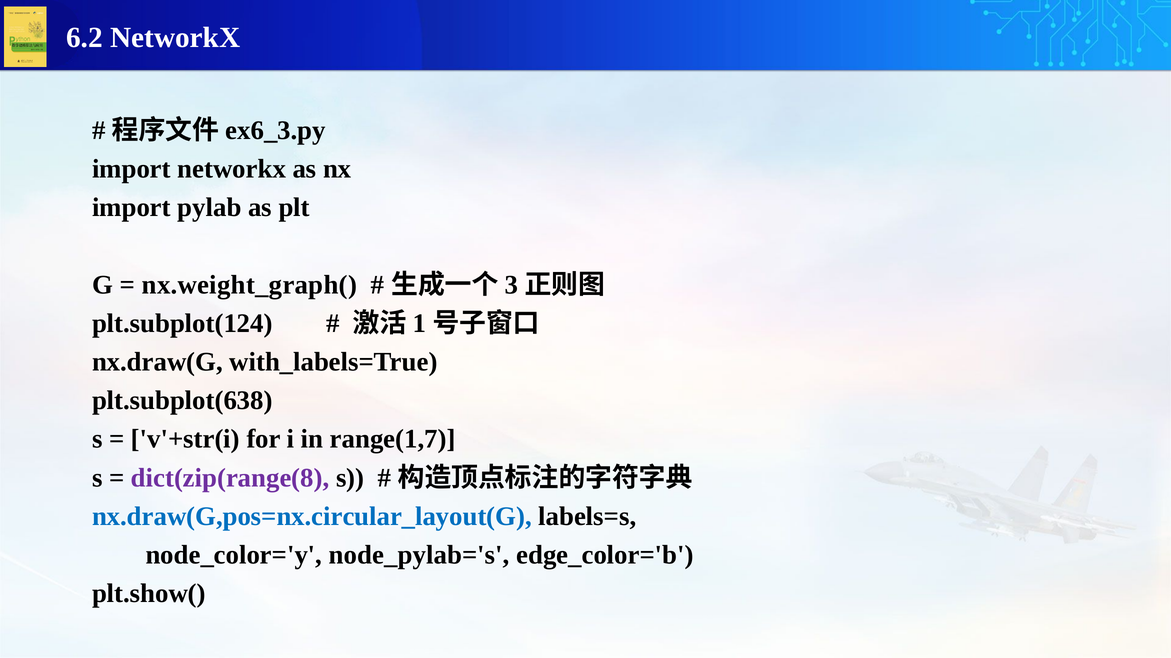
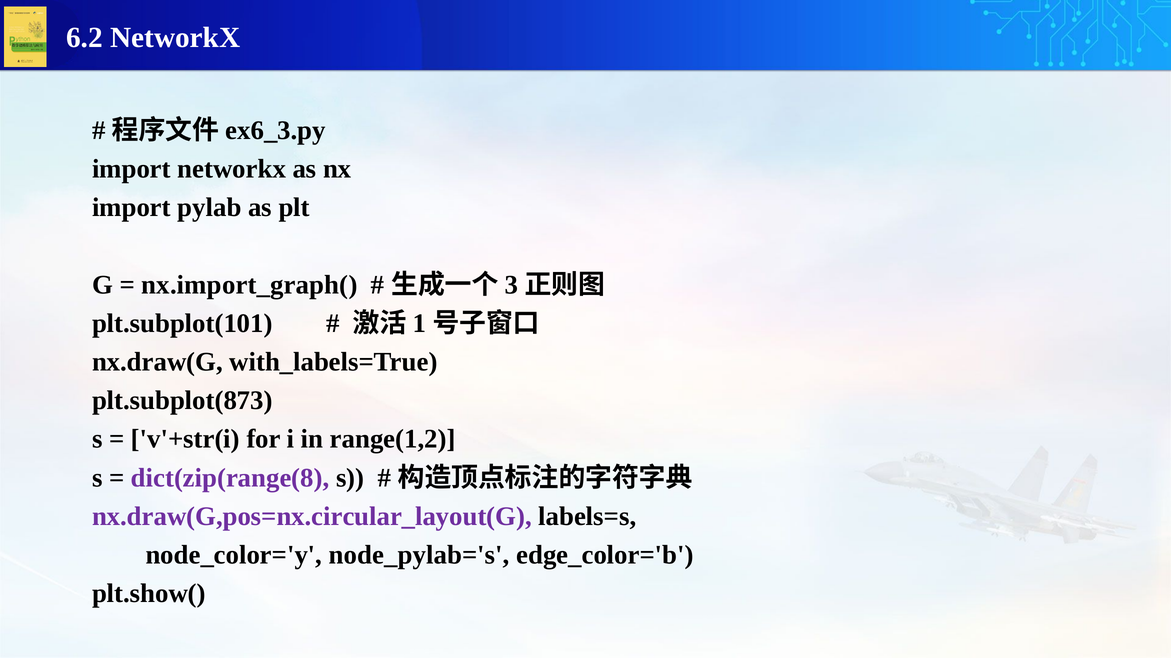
nx.weight_graph(: nx.weight_graph( -> nx.import_graph( (249, 285)
plt.subplot(124: plt.subplot(124 -> plt.subplot(101 (182, 324)
plt.subplot(638: plt.subplot(638 -> plt.subplot(873 (182, 401)
range(1,7: range(1,7 -> range(1,2 (393, 440)
nx.draw(G,pos=nx.circular_layout(G colour: blue -> purple (312, 517)
